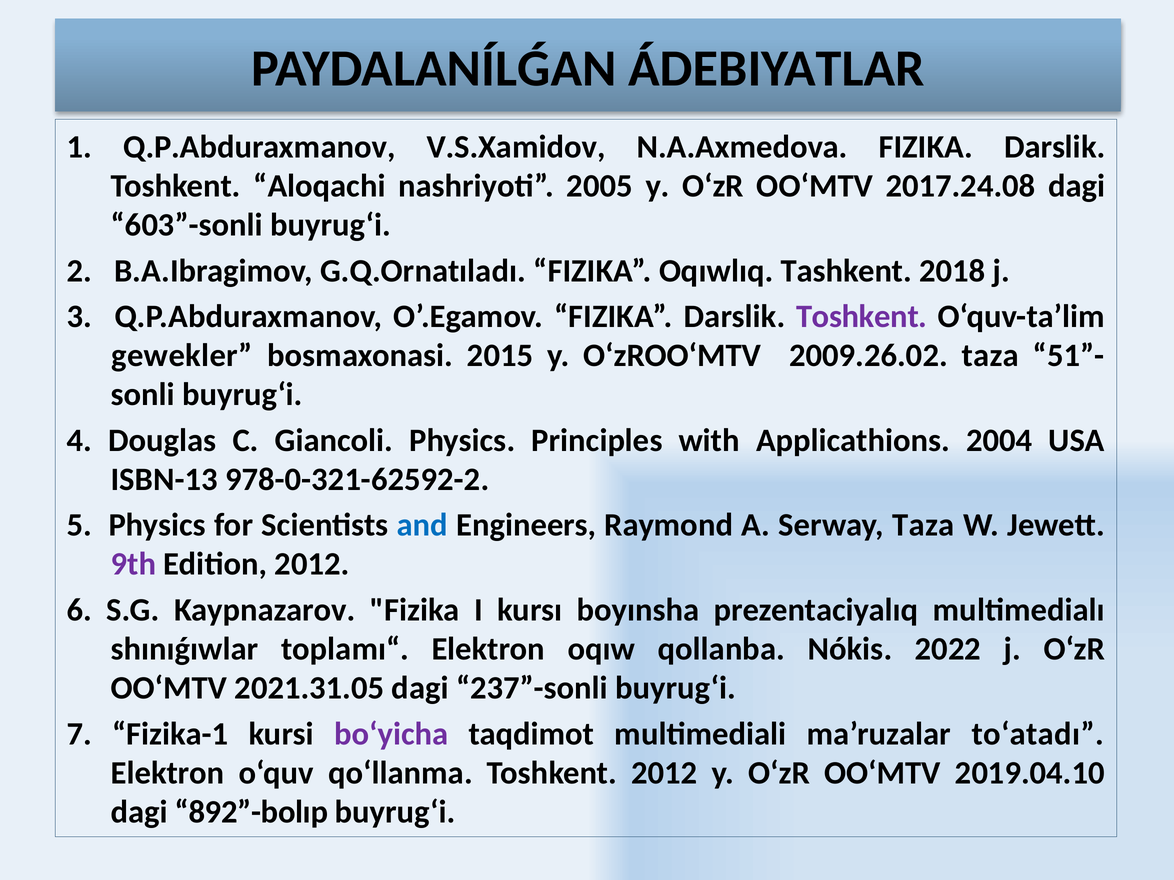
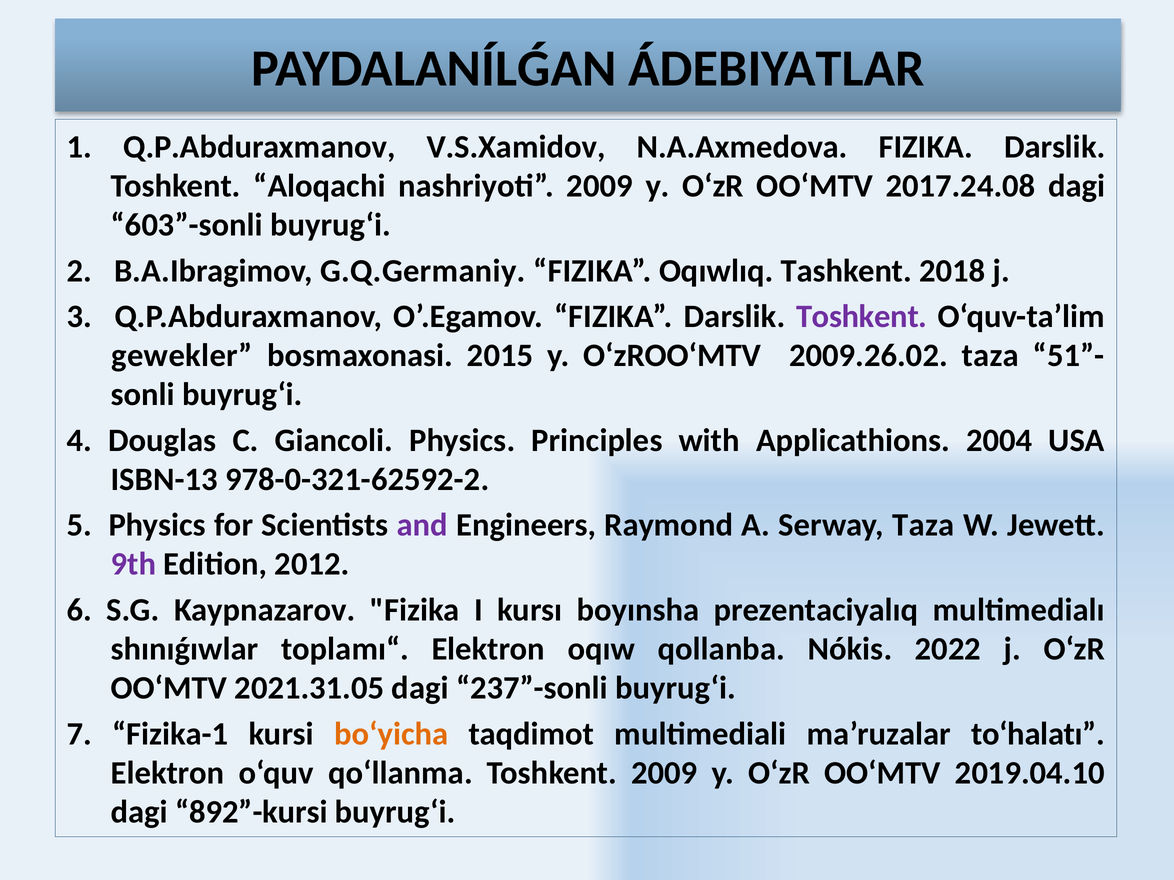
nashriyoti 2005: 2005 -> 2009 (600, 186)
G.Q.Ornatıladı: G.Q.Ornatıladı -> G.Q.Germaniy (423, 271)
and colour: blue -> purple (422, 525)
bo‘yicha colour: purple -> orange (391, 734)
to‘atadı: to‘atadı -> to‘halatı (1038, 734)
Toshkent 2012: 2012 -> 2009 (664, 773)
892”-bolıp: 892”-bolıp -> 892”-kursi (251, 812)
